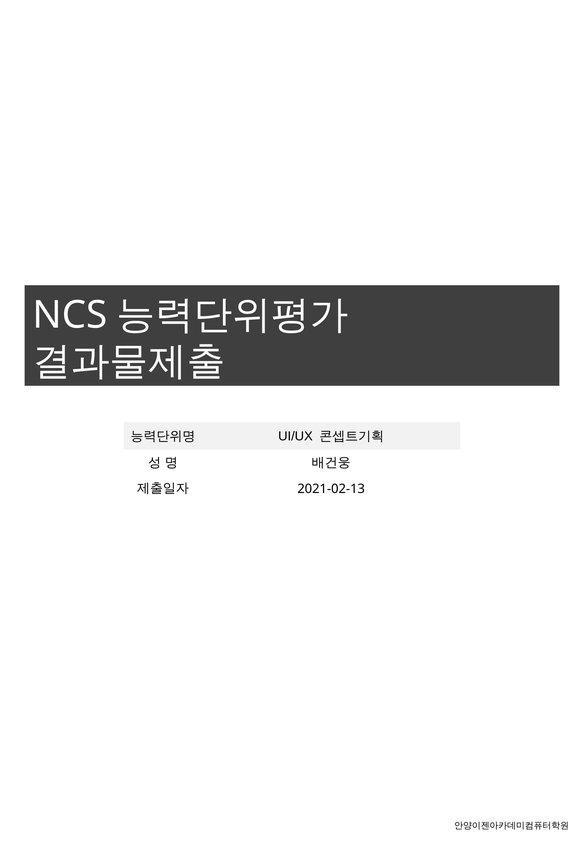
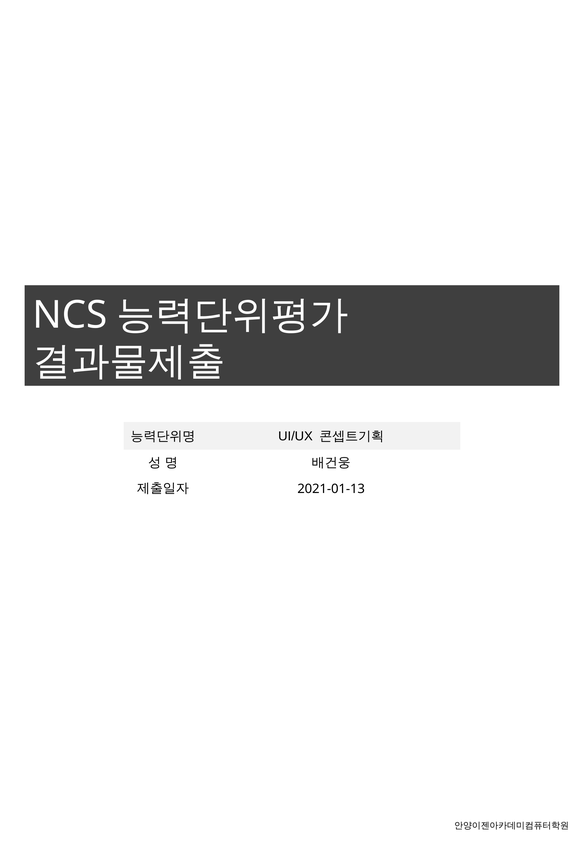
2021-02-13: 2021-02-13 -> 2021-01-13 (331, 489)
